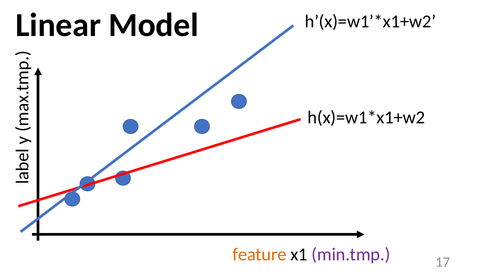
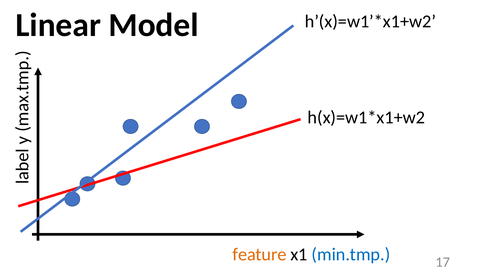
min.tmp colour: purple -> blue (351, 255)
